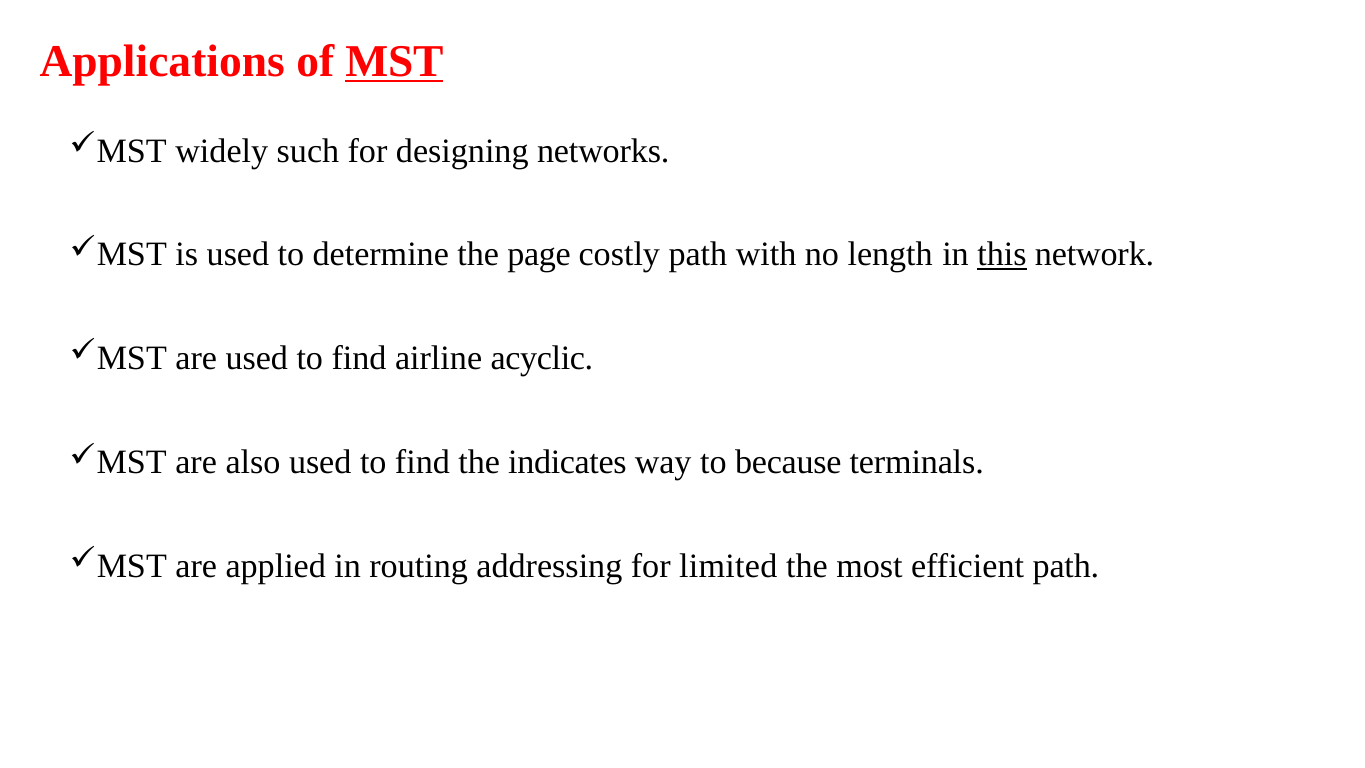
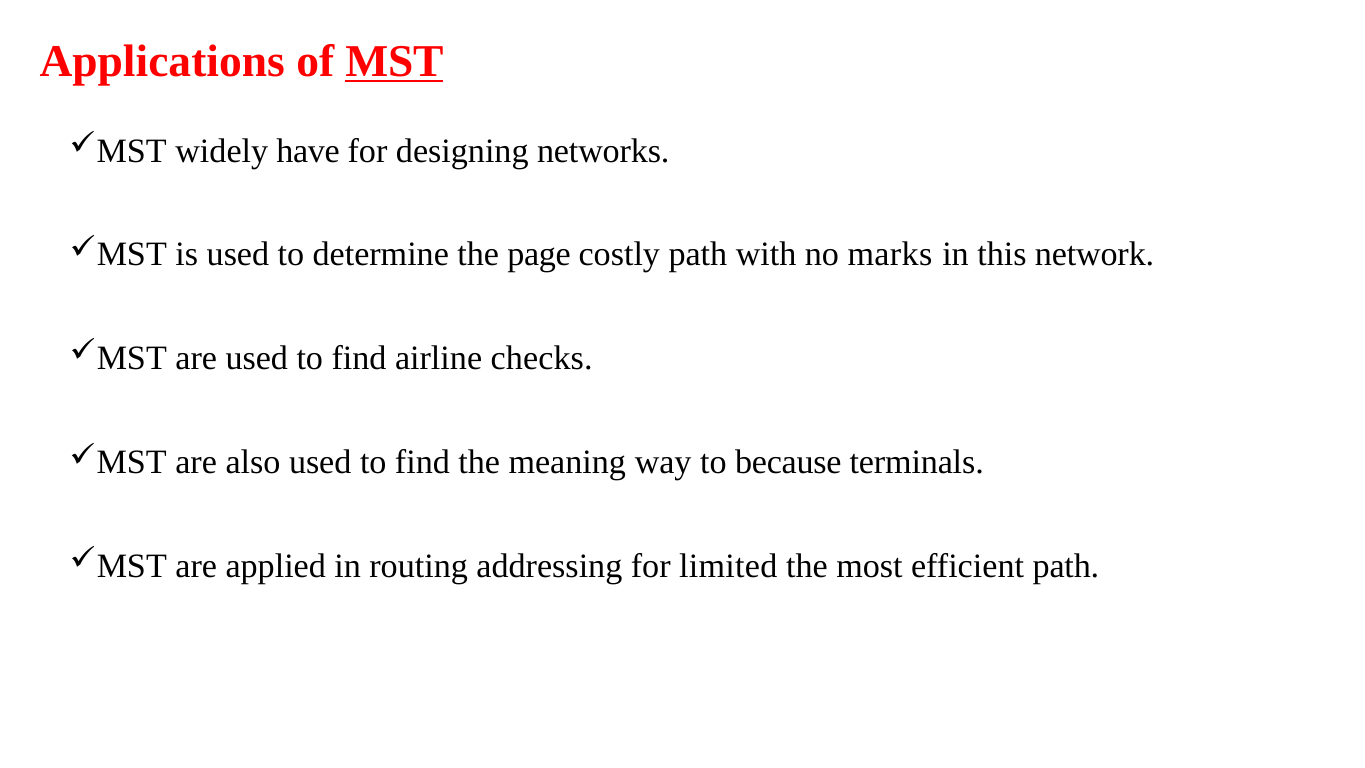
such: such -> have (308, 151)
length: length -> marks (890, 255)
this underline: present -> none (1002, 255)
acyclic: acyclic -> checks (542, 358)
indicates: indicates -> meaning (567, 463)
